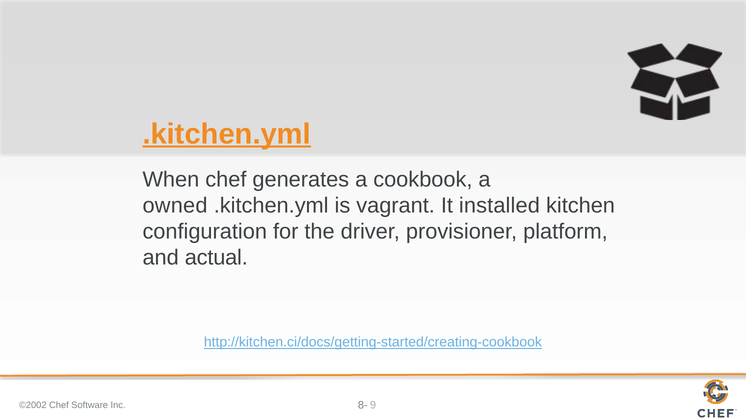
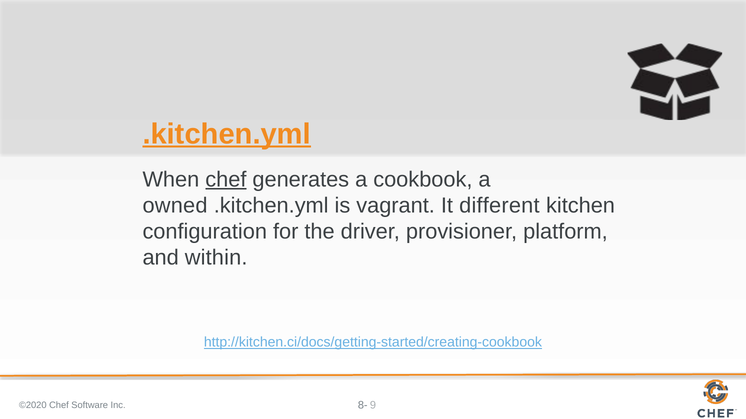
chef underline: none -> present (226, 180)
installed: installed -> different (499, 206)
actual: actual -> within (216, 258)
©2002: ©2002 -> ©2020 (33, 406)
